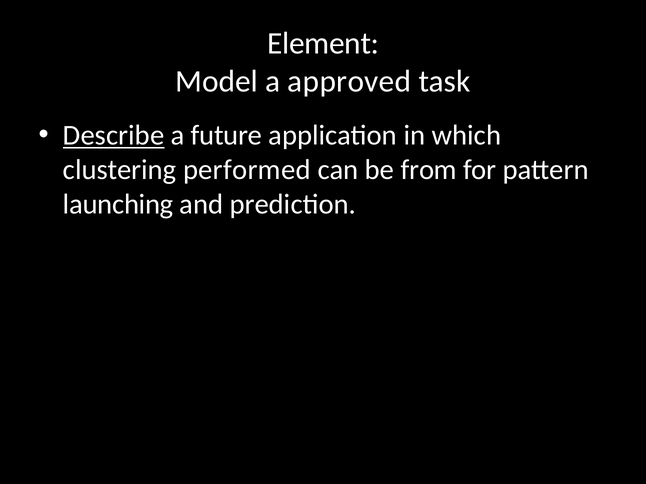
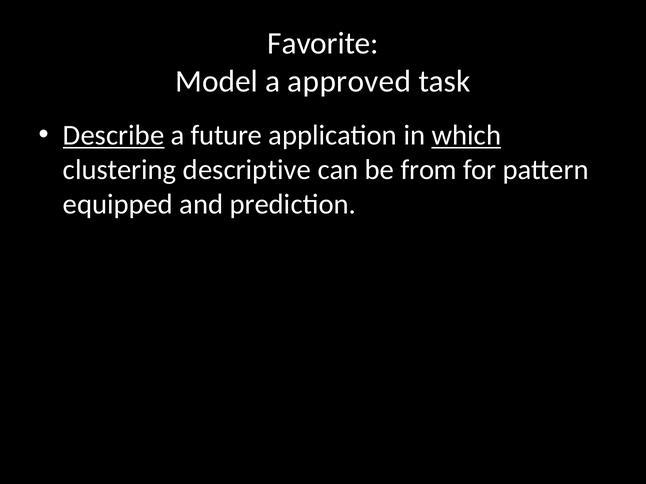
Element: Element -> Favorite (323, 44)
which underline: none -> present (466, 136)
performed: performed -> descriptive (247, 170)
launching: launching -> equipped (118, 204)
